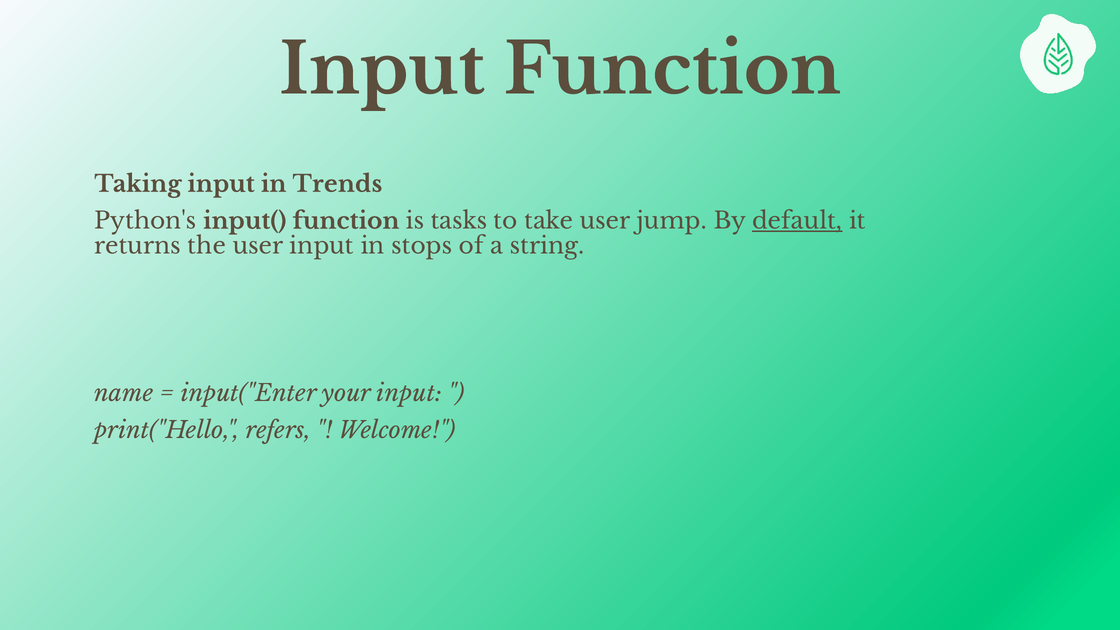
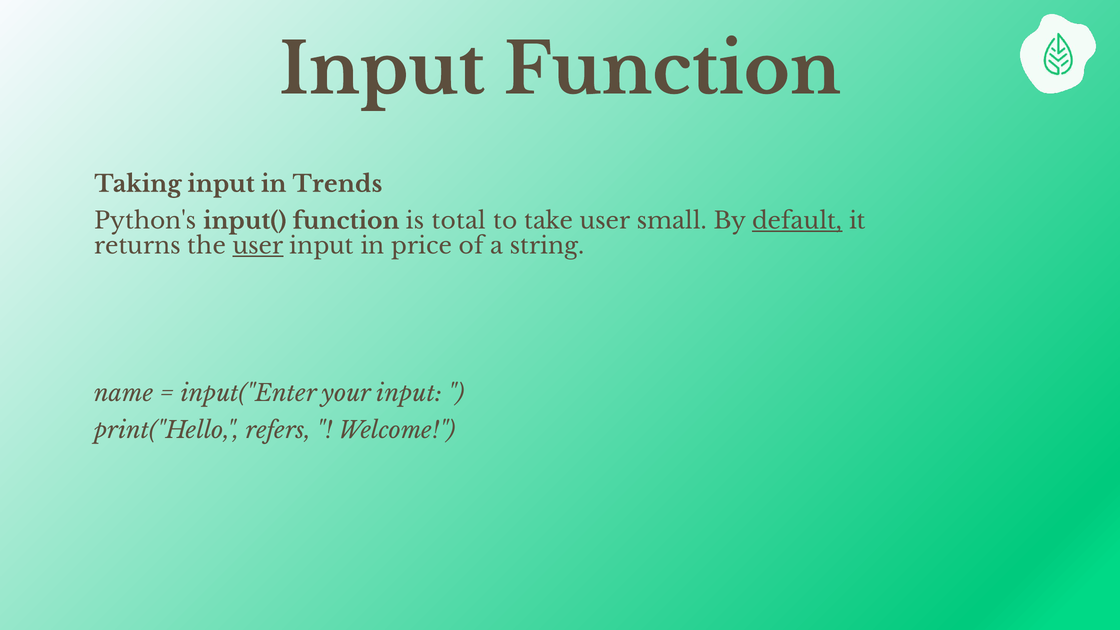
tasks: tasks -> total (459, 221)
jump: jump -> small (672, 221)
user underline: none -> present (258, 246)
stops: stops -> price (422, 246)
